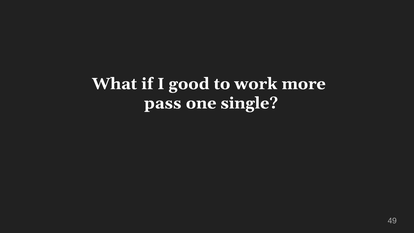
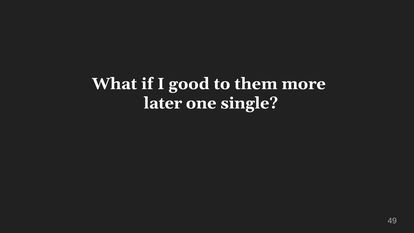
work: work -> them (256, 84)
pass: pass -> later (163, 103)
